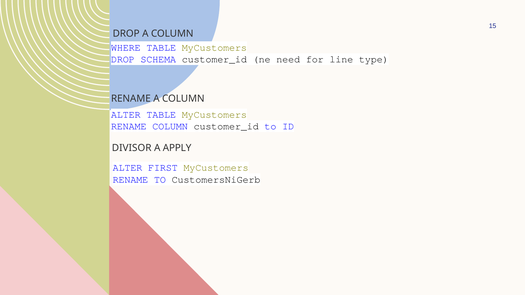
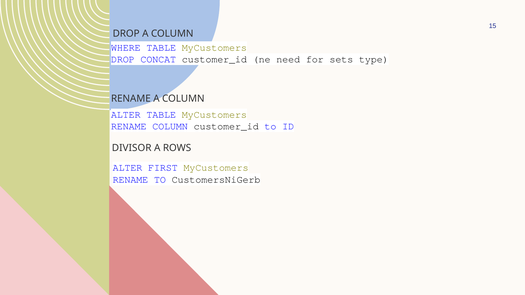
SCHEMA: SCHEMA -> CONCAT (158, 59)
line: line -> sets (341, 59)
APPLY: APPLY -> ROWS (177, 148)
